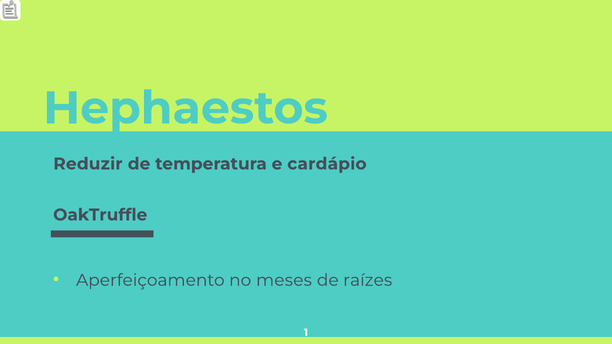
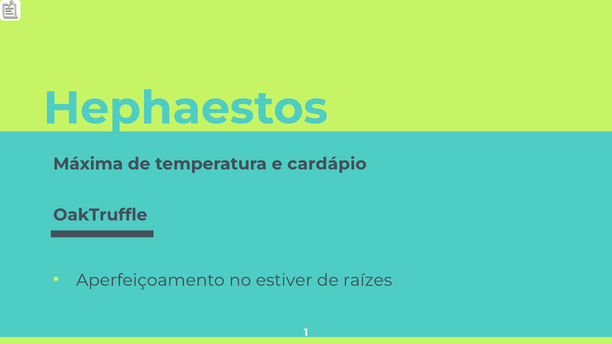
Reduzir: Reduzir -> Máxima (88, 164)
meses: meses -> estiver (284, 280)
